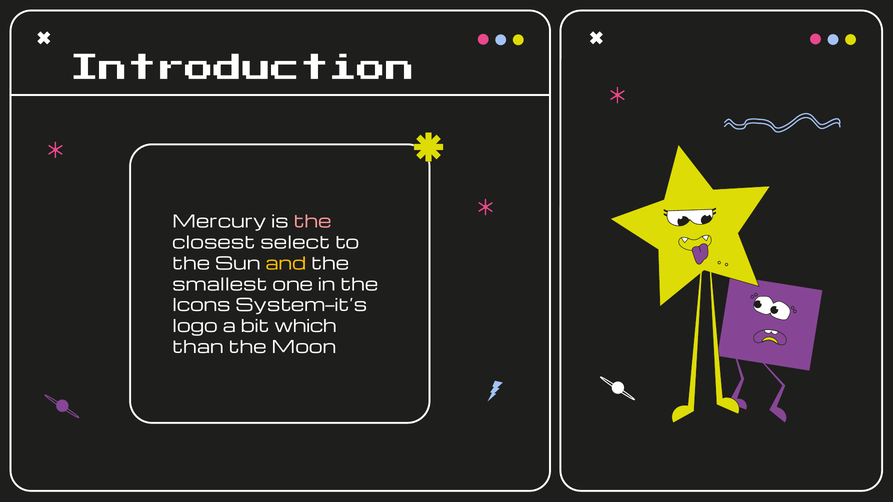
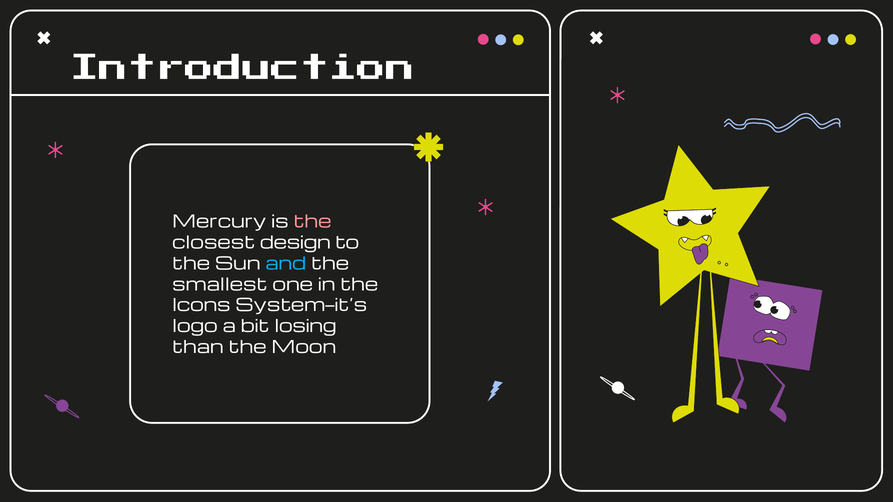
select: select -> design (295, 243)
and colour: yellow -> light blue (286, 264)
which: which -> losing (305, 327)
